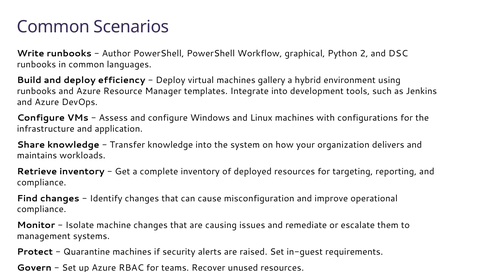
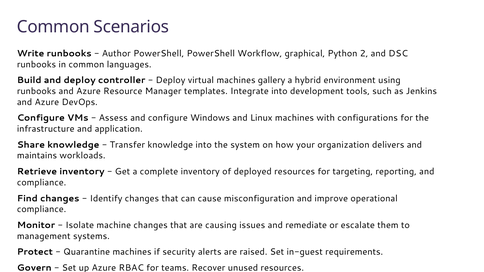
efficiency: efficiency -> controller (122, 80)
